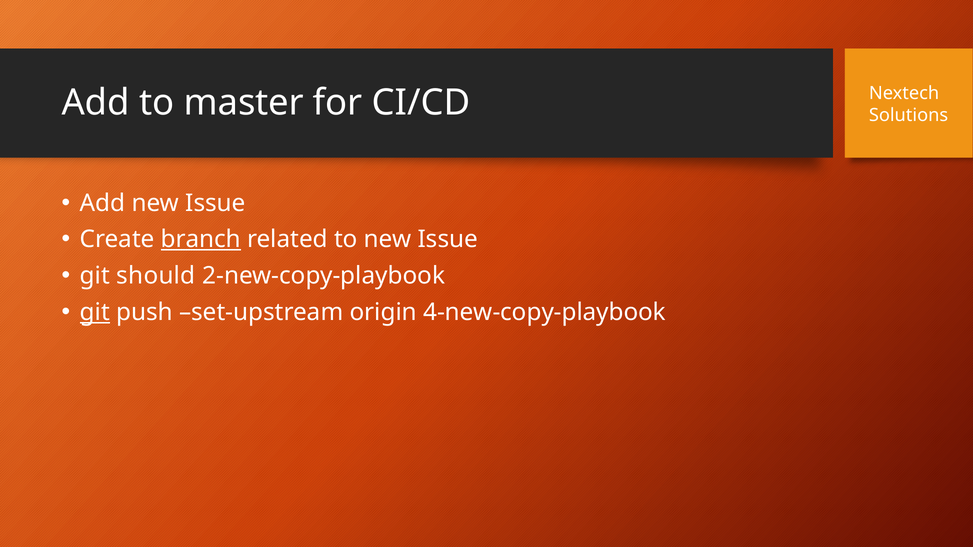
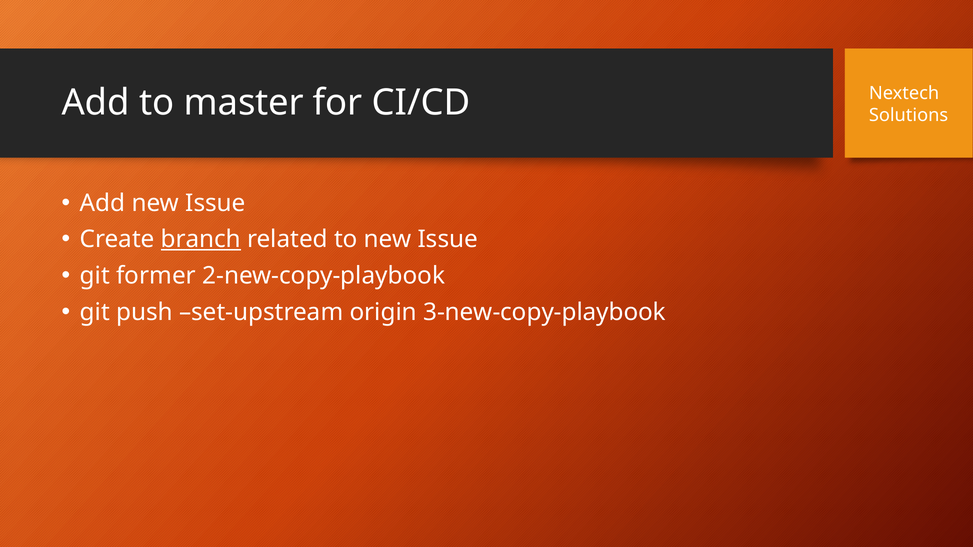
should: should -> former (156, 276)
git underline: present -> none (95, 312)
4-new-copy-playbook: 4-new-copy-playbook -> 3-new-copy-playbook (545, 312)
